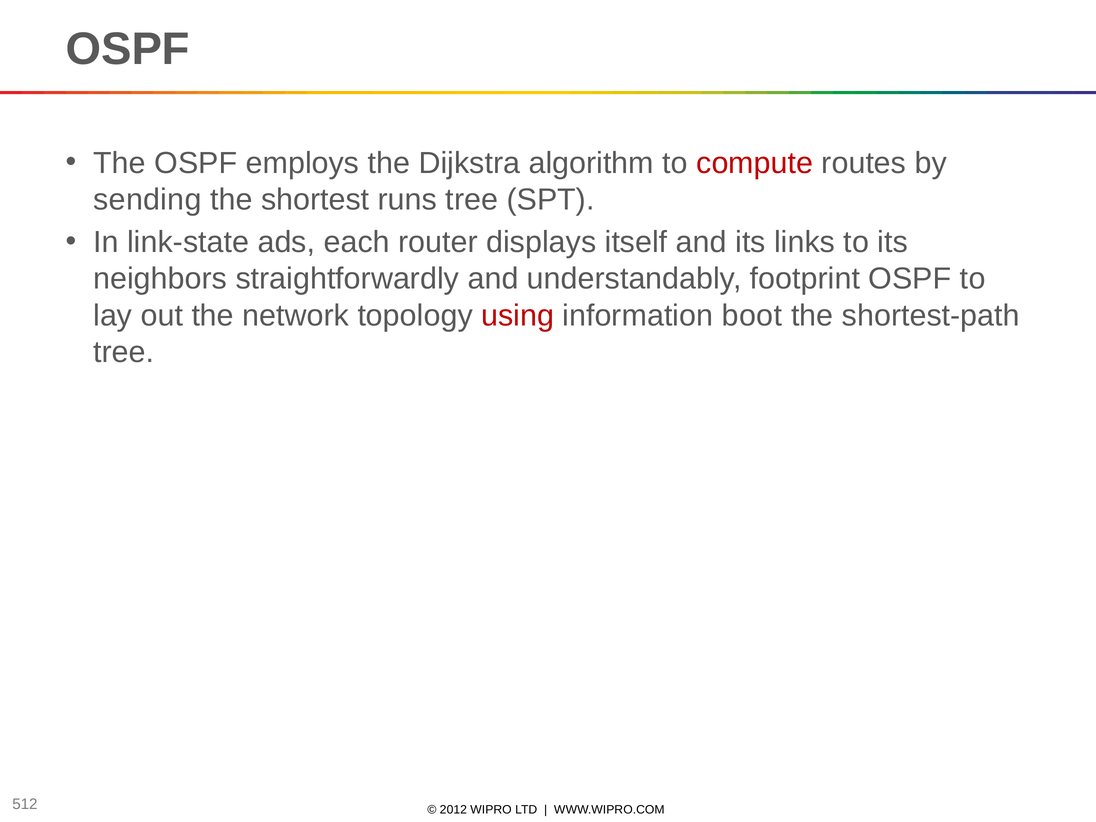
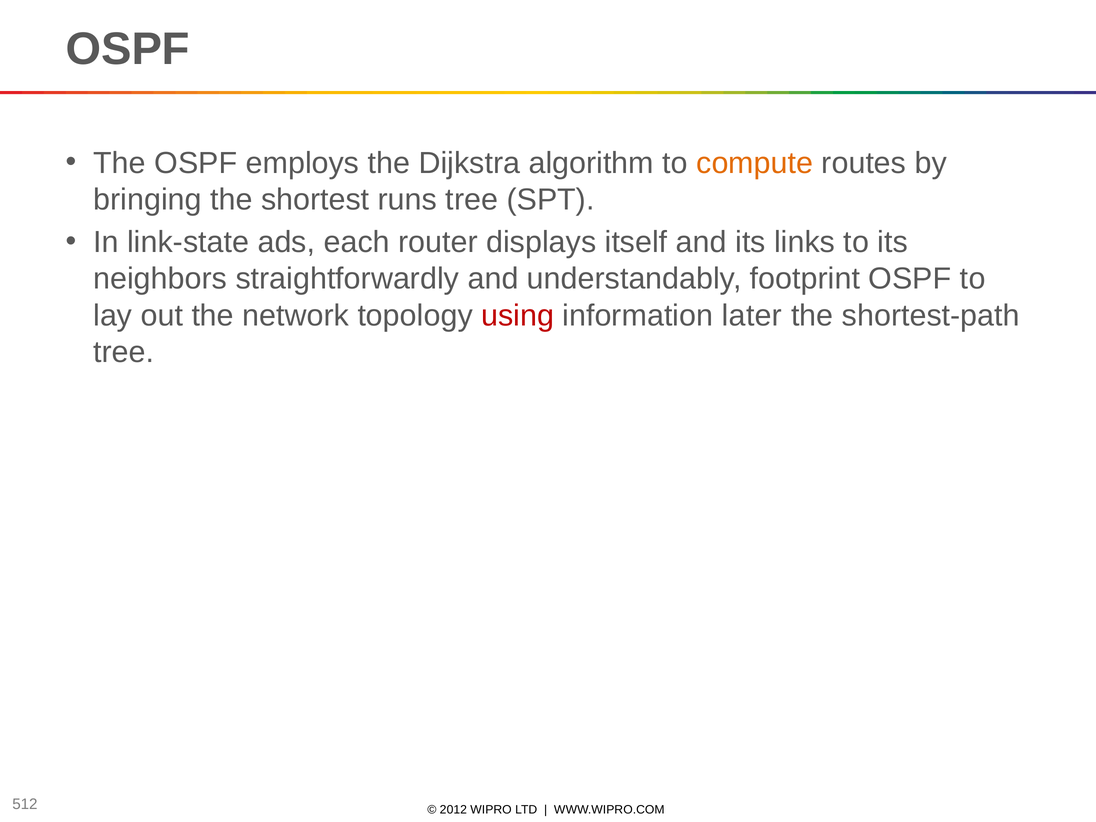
compute colour: red -> orange (755, 163)
sending: sending -> bringing (148, 200)
boot: boot -> later (752, 316)
